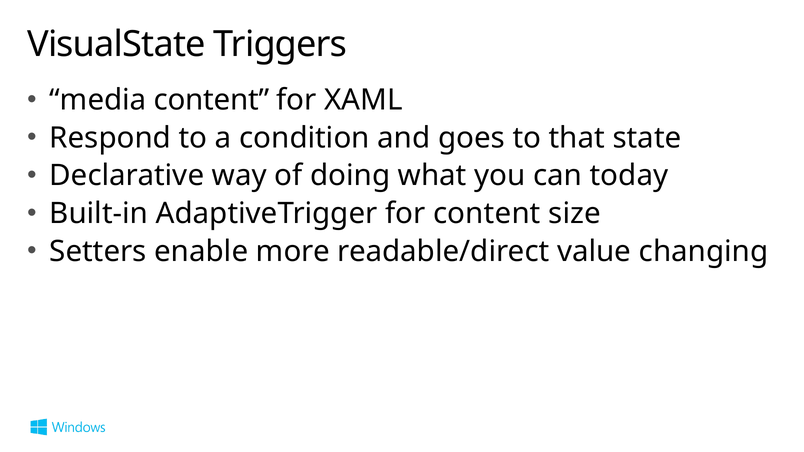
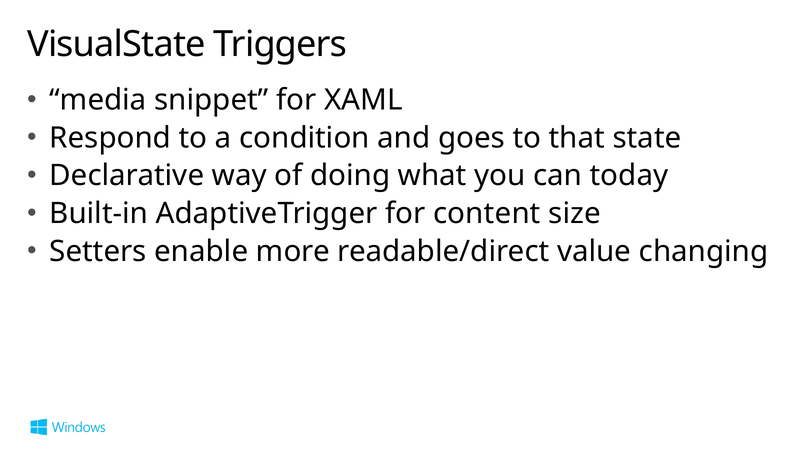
media content: content -> snippet (211, 100)
